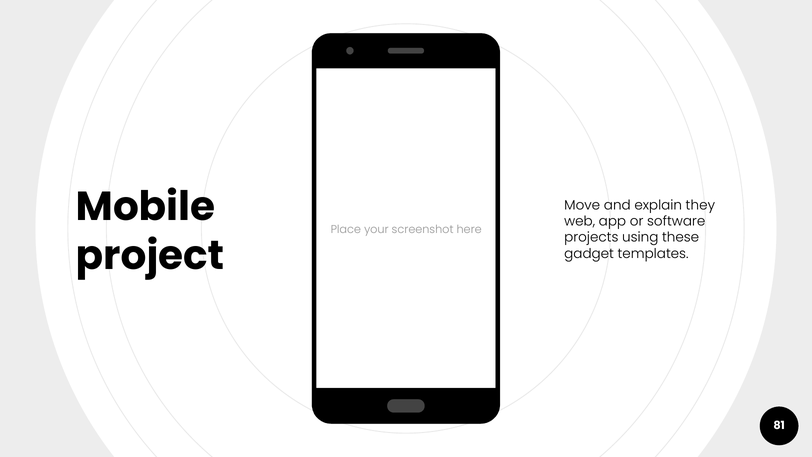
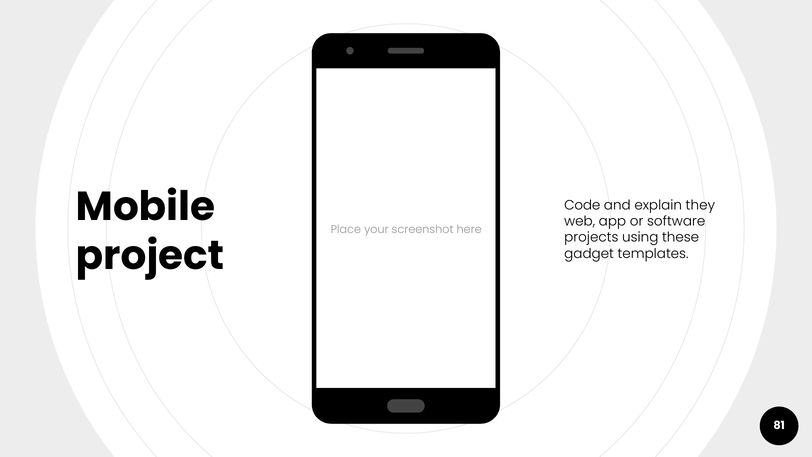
Move: Move -> Code (582, 205)
